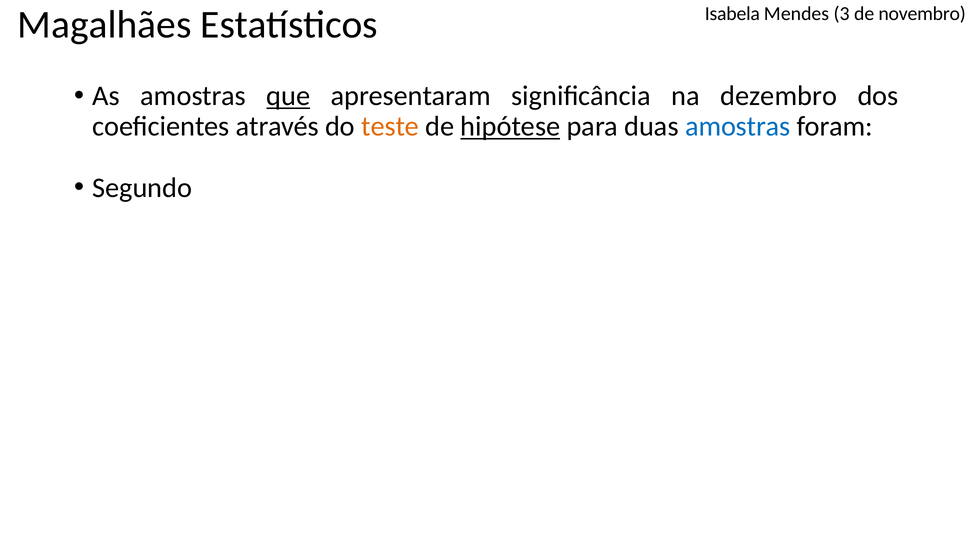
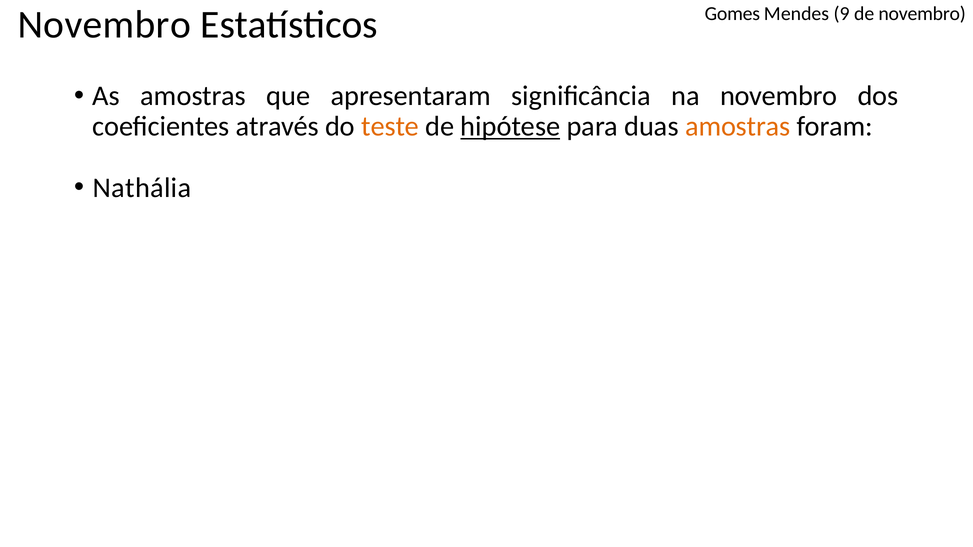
Magalhães: Magalhães -> Novembro (104, 25)
Isabela: Isabela -> Gomes (732, 14)
3: 3 -> 9 (842, 14)
que underline: present -> none (288, 96)
na dezembro: dezembro -> novembro (779, 96)
amostras colour: blue -> orange (738, 127)
Segundo: Segundo -> Nathália (142, 188)
